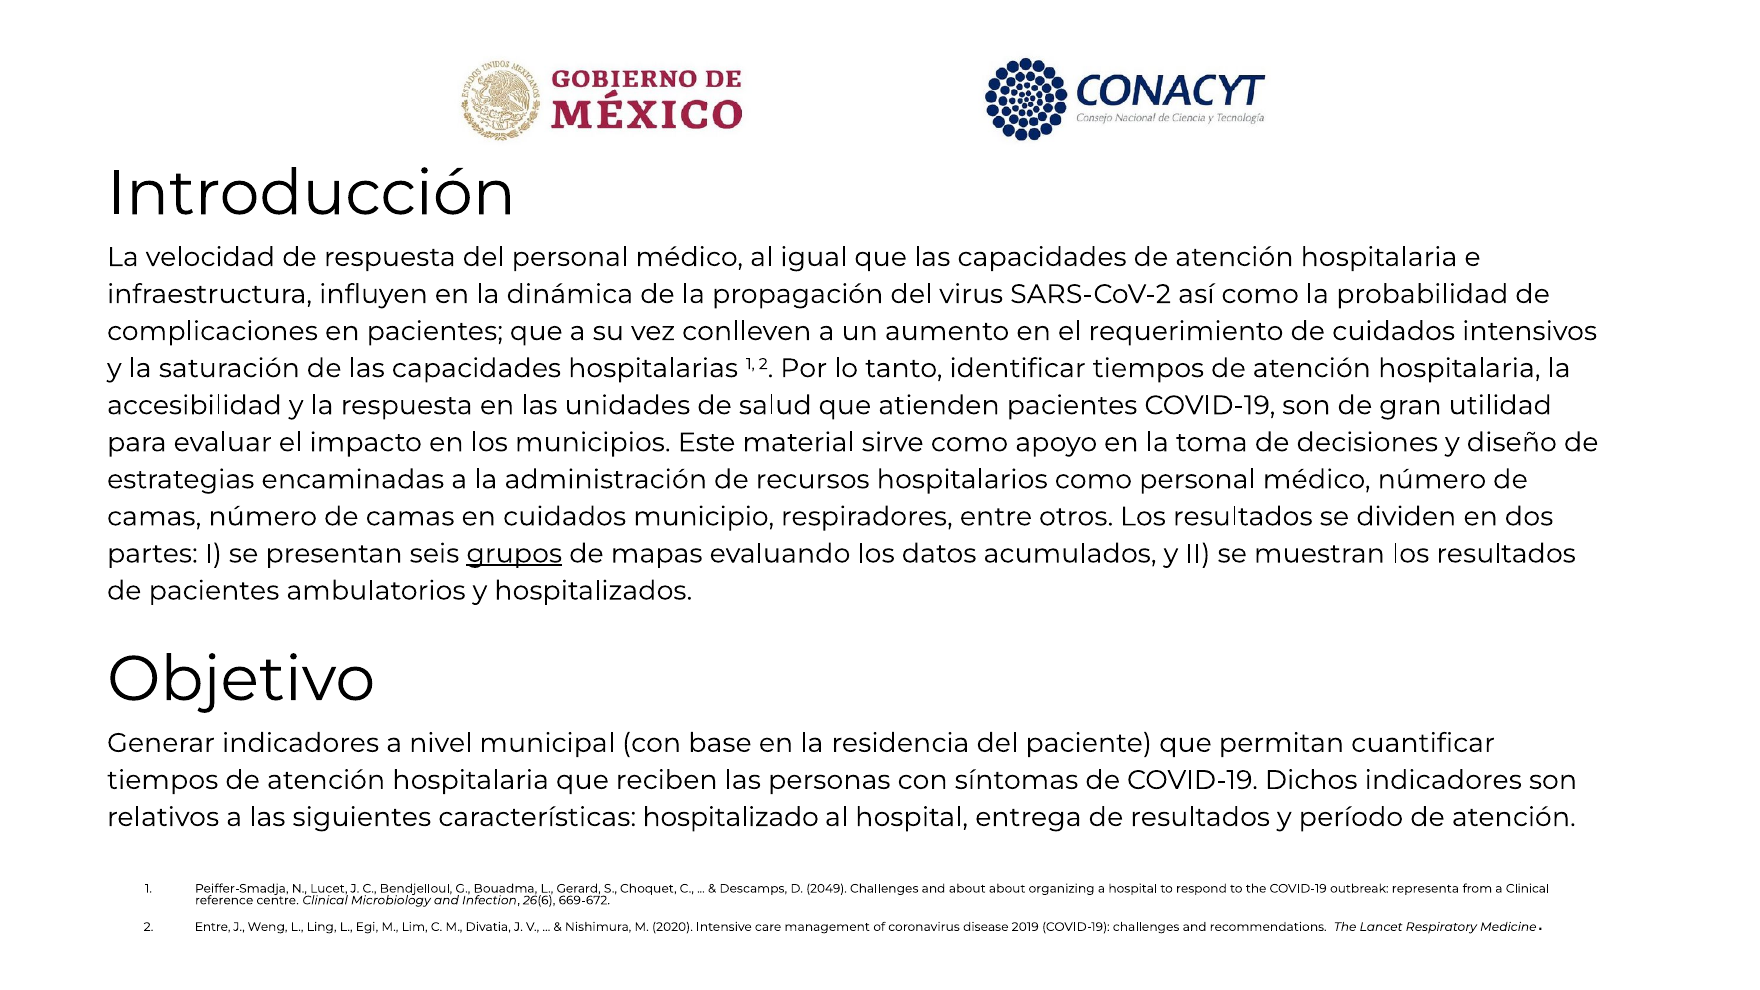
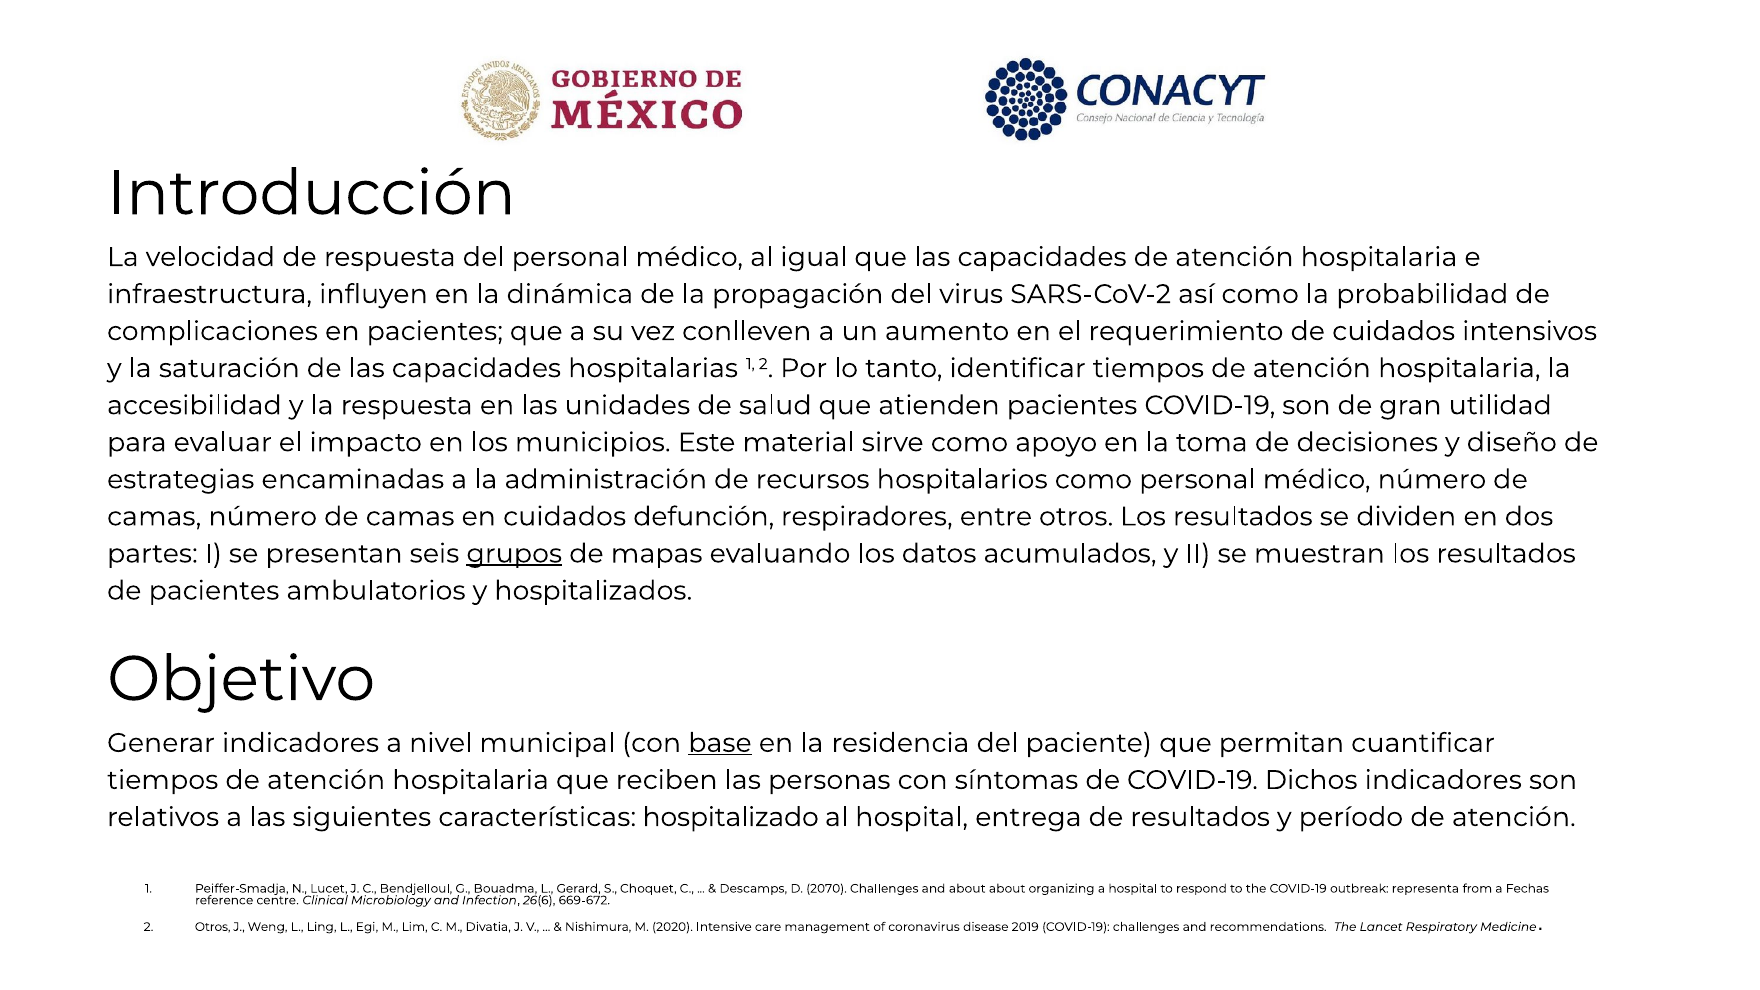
municipio: municipio -> defunción (704, 517)
base underline: none -> present (720, 743)
2049: 2049 -> 2070 (826, 889)
a Clinical: Clinical -> Fechas (1527, 889)
2 Entre: Entre -> Otros (213, 927)
